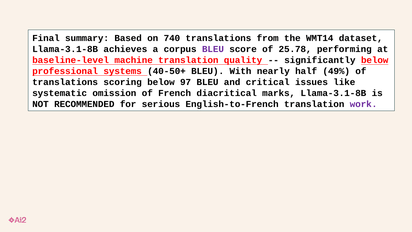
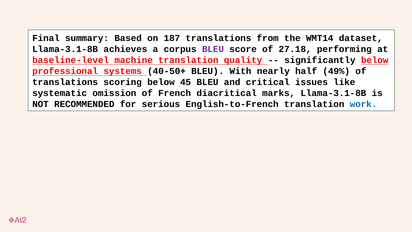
740: 740 -> 187 (172, 38)
25.78: 25.78 -> 27.18 (295, 49)
97: 97 -> 45 (186, 82)
work colour: purple -> blue (364, 104)
